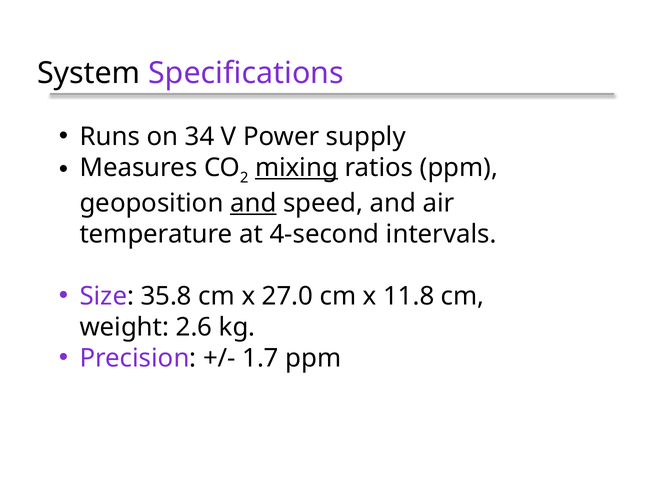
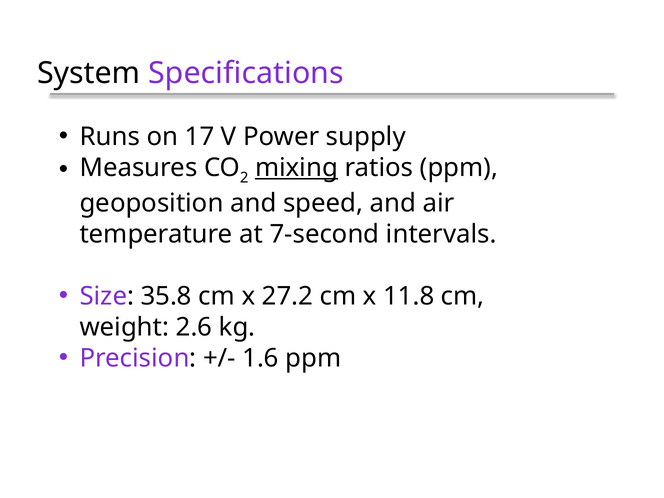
34: 34 -> 17 (200, 137)
and underline: present -> none (253, 203)
4-second: 4-second -> 7-second (324, 234)
27.0: 27.0 -> 27.2 (287, 296)
1.7: 1.7 -> 1.6 (261, 358)
